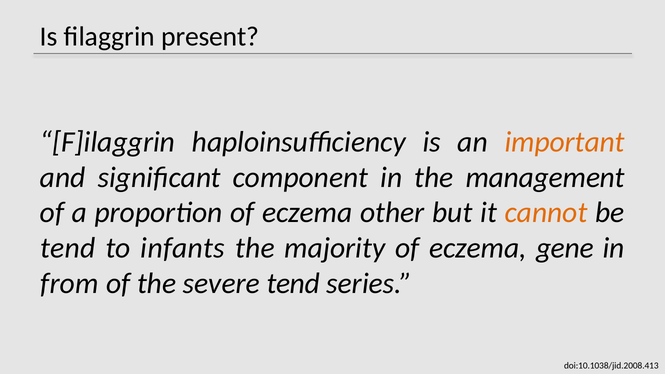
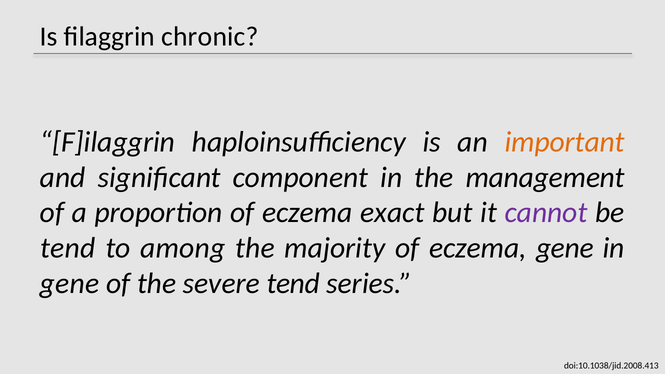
present: present -> chronic (210, 37)
other: other -> exact (392, 213)
cannot colour: orange -> purple (546, 213)
infants: infants -> among (183, 248)
from: from -> gene (70, 284)
